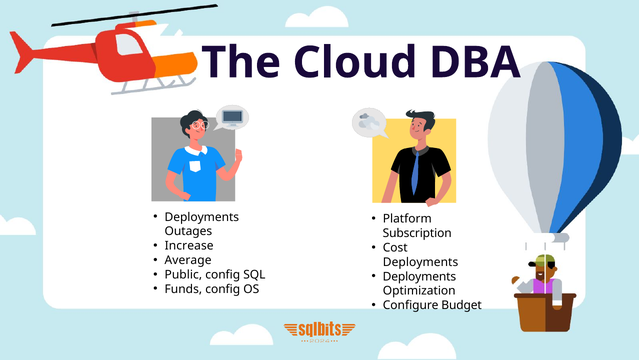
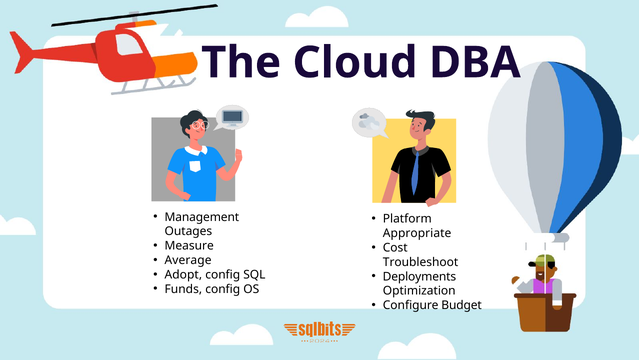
Deployments: Deployments -> Management (202, 217)
Subscription: Subscription -> Appropriate (417, 233)
Increase: Increase -> Measure (189, 246)
Deployments: Deployments -> Troubleshoot (421, 262)
Public: Public -> Adopt (183, 274)
